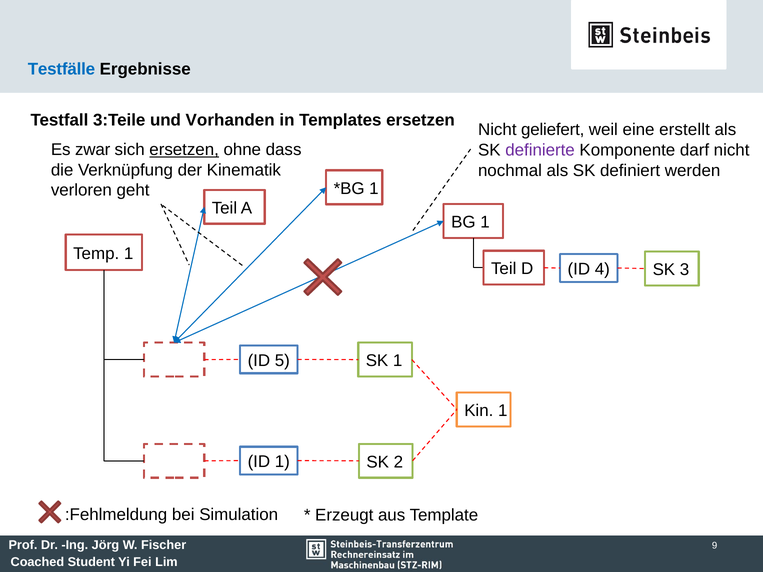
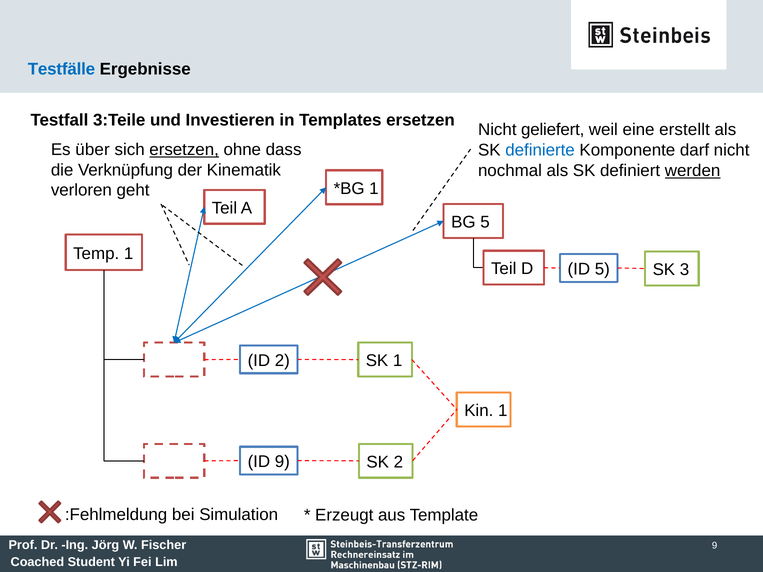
Vorhanden: Vorhanden -> Investieren (230, 120)
zwar: zwar -> über (92, 150)
definierte colour: purple -> blue (540, 150)
werden underline: none -> present (693, 171)
BG 1: 1 -> 5 (485, 222)
ID 4: 4 -> 5 (602, 269)
ID 5: 5 -> 2 (282, 361)
ID 1: 1 -> 9 (282, 462)
